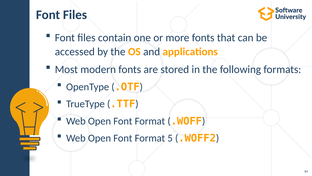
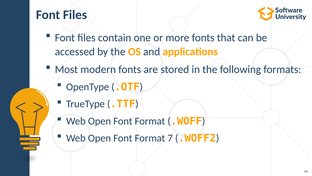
5: 5 -> 7 (170, 138)
